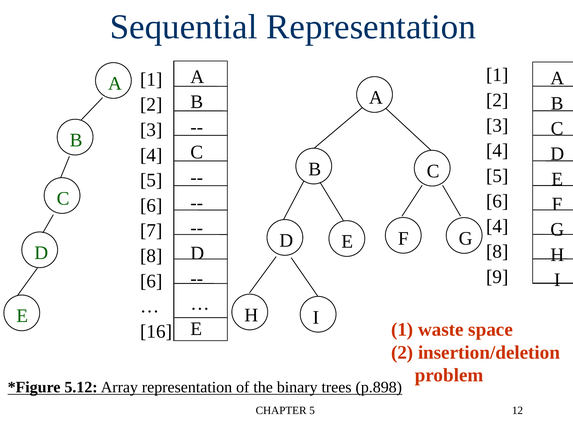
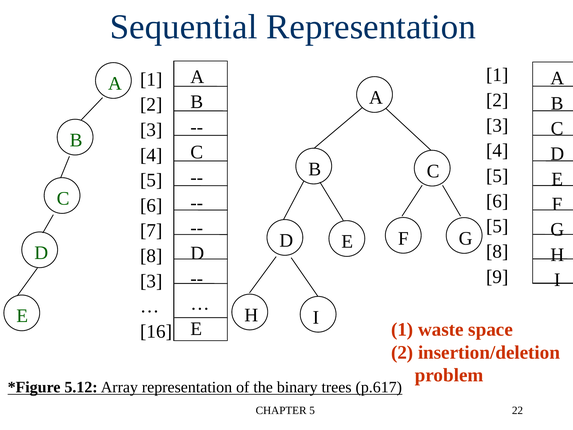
4: 4 -> 5 (497, 226)
6: 6 -> 3 (151, 281)
p.898: p.898 -> p.617 (379, 387)
12: 12 -> 22 (517, 410)
